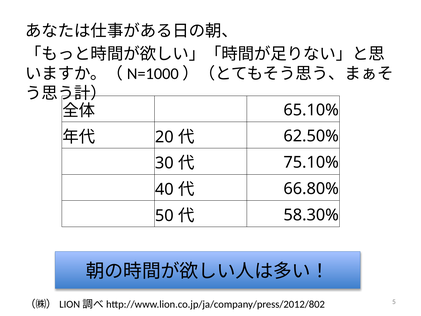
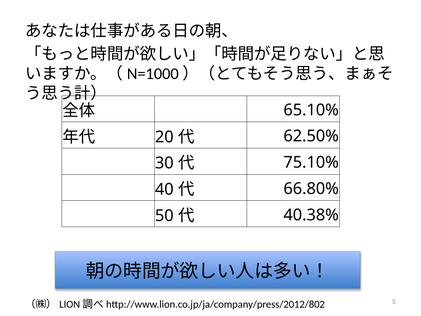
58.30%: 58.30% -> 40.38% (311, 215)
